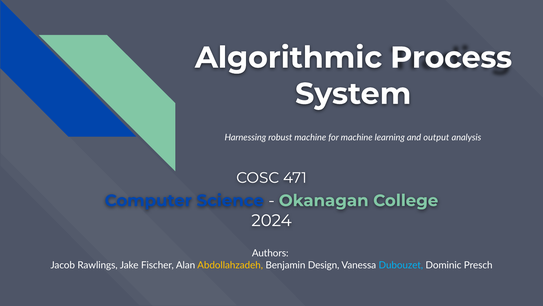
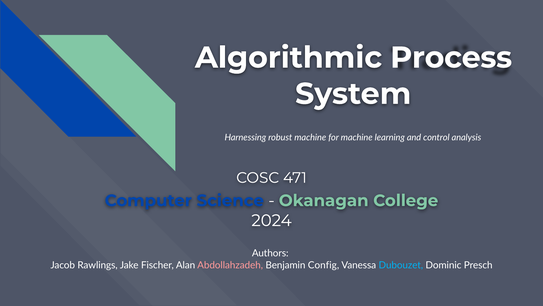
output: output -> control (436, 137)
Abdollahzadeh colour: yellow -> pink (230, 265)
Design: Design -> Config (324, 265)
